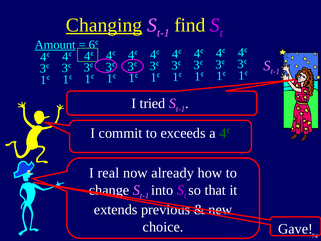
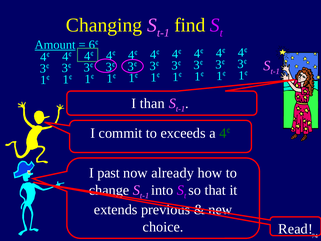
Changing underline: present -> none (104, 25)
tried: tried -> than (152, 103)
real: real -> past (109, 173)
Gave: Gave -> Read (295, 229)
